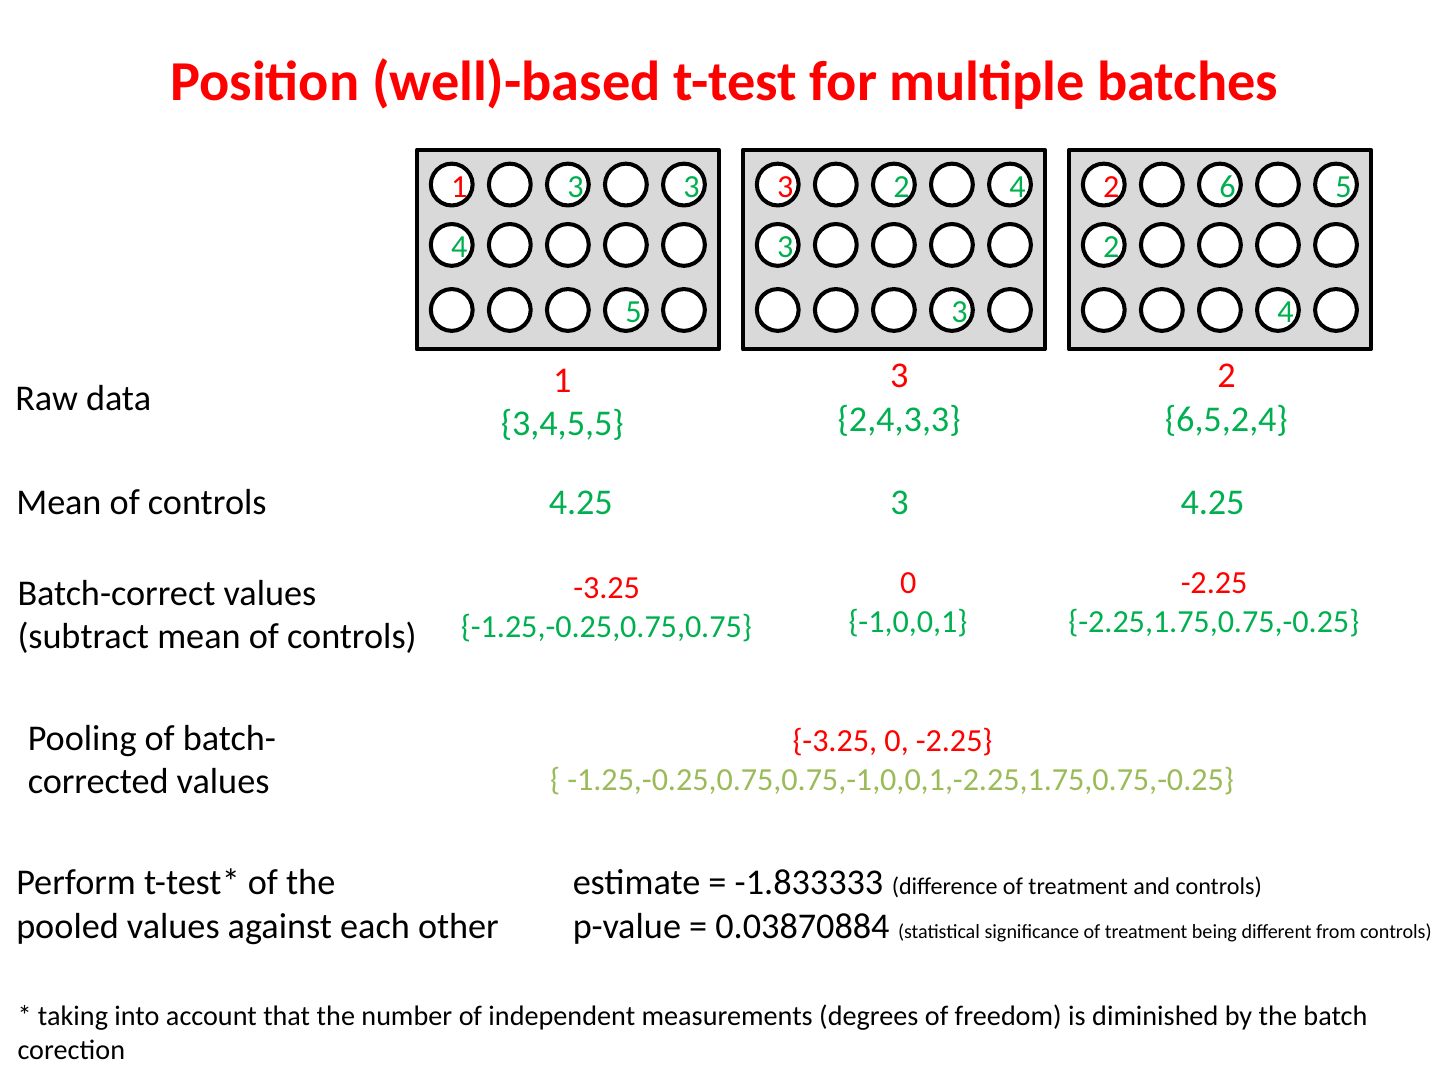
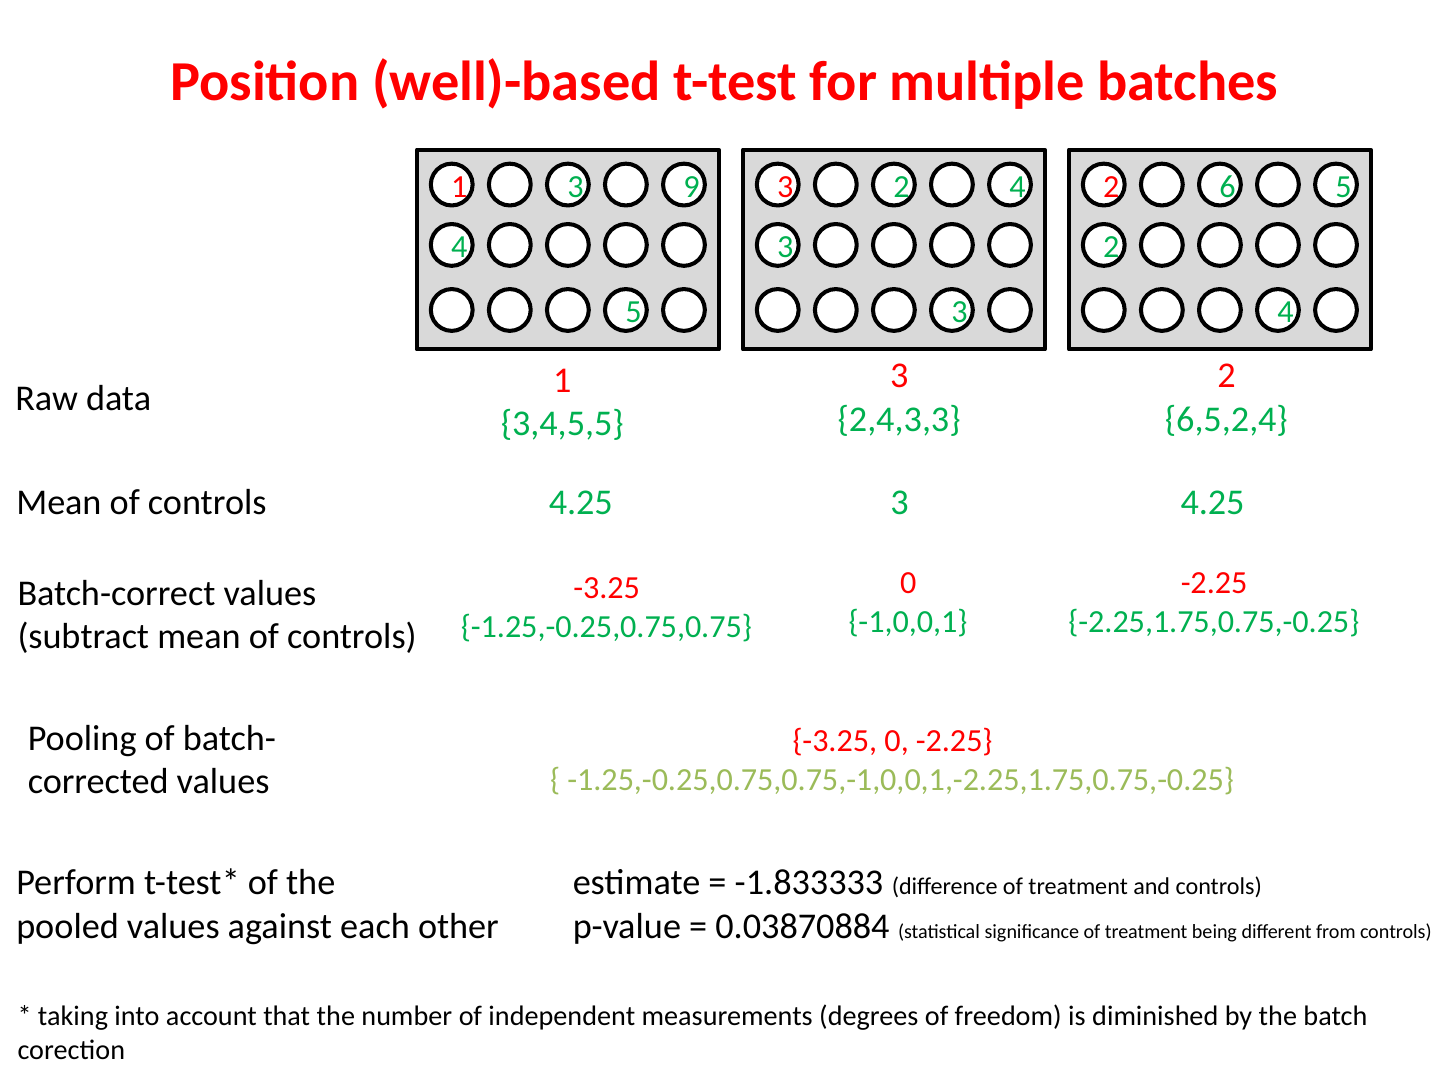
1 3 3: 3 -> 9 (692, 187)
